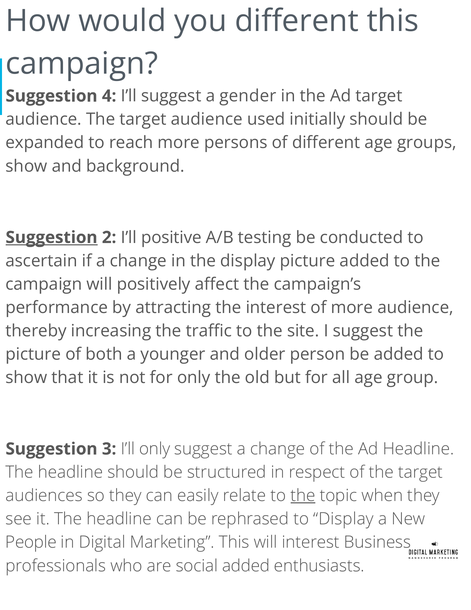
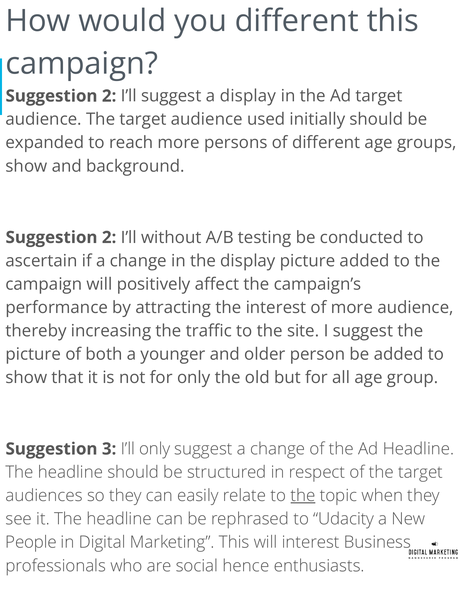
4: 4 -> 2 (109, 96)
a gender: gender -> display (248, 96)
Suggestion underline: present -> none (52, 237)
positive: positive -> without (171, 237)
to Display: Display -> Udacity (344, 519)
social added: added -> hence (246, 565)
